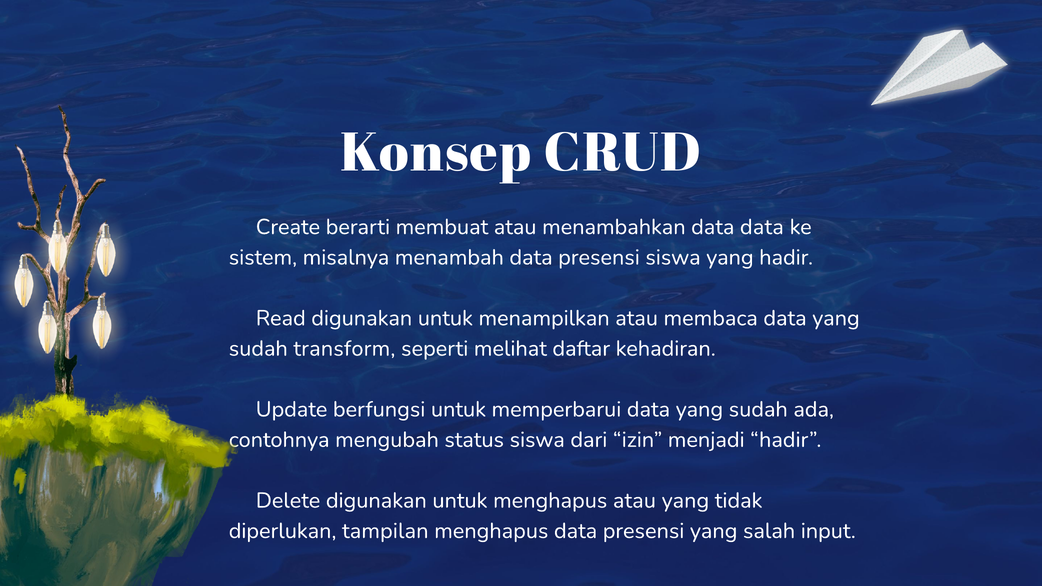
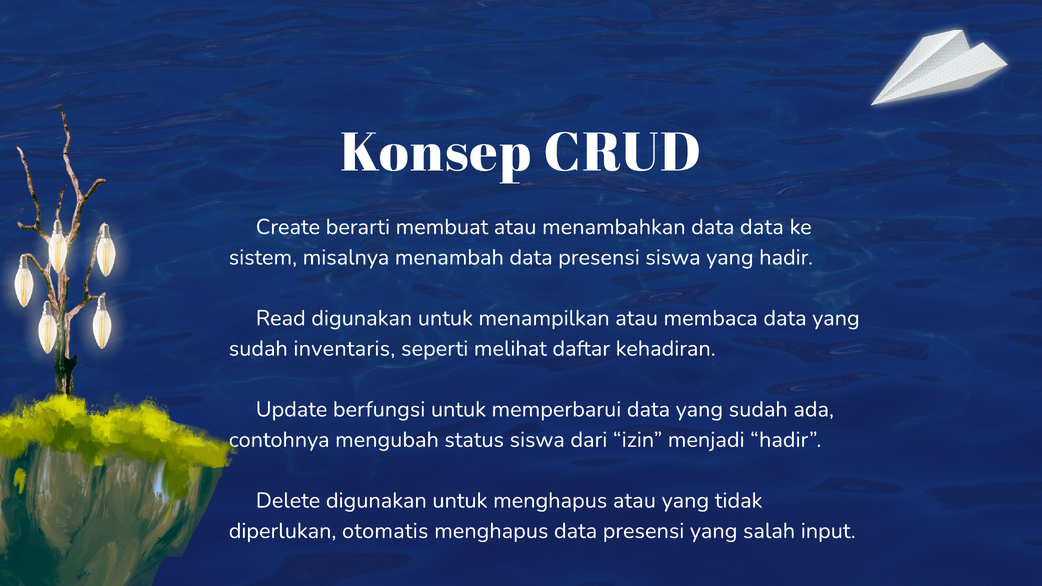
transform: transform -> inventaris (344, 349)
tampilan: tampilan -> otomatis (385, 531)
